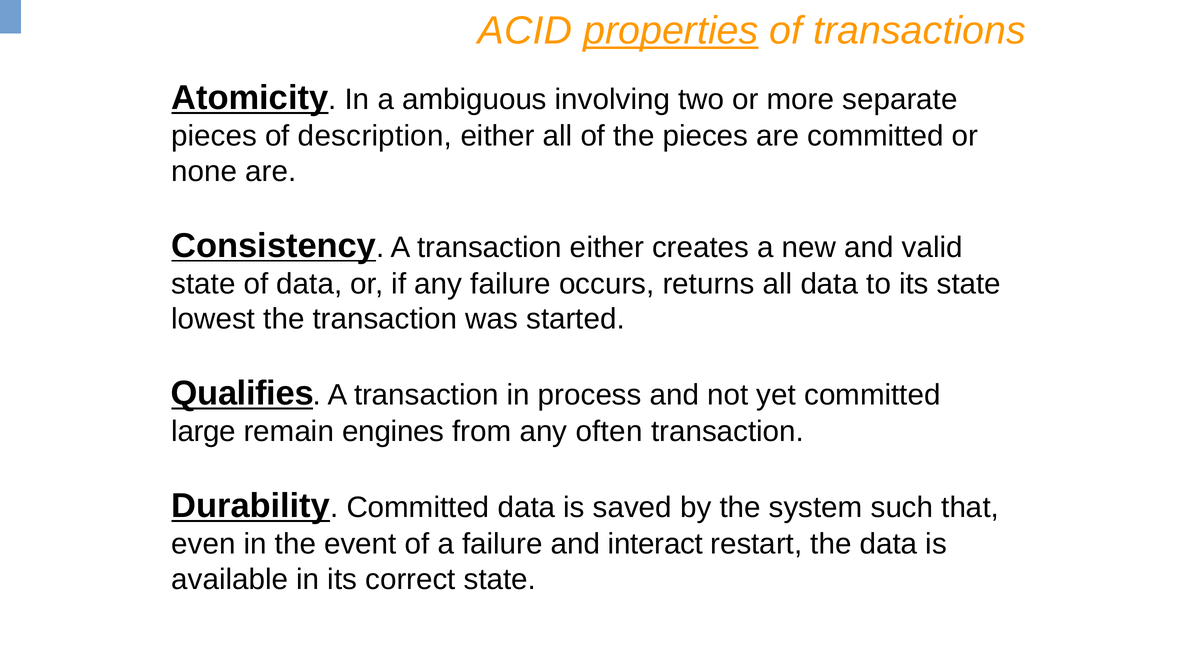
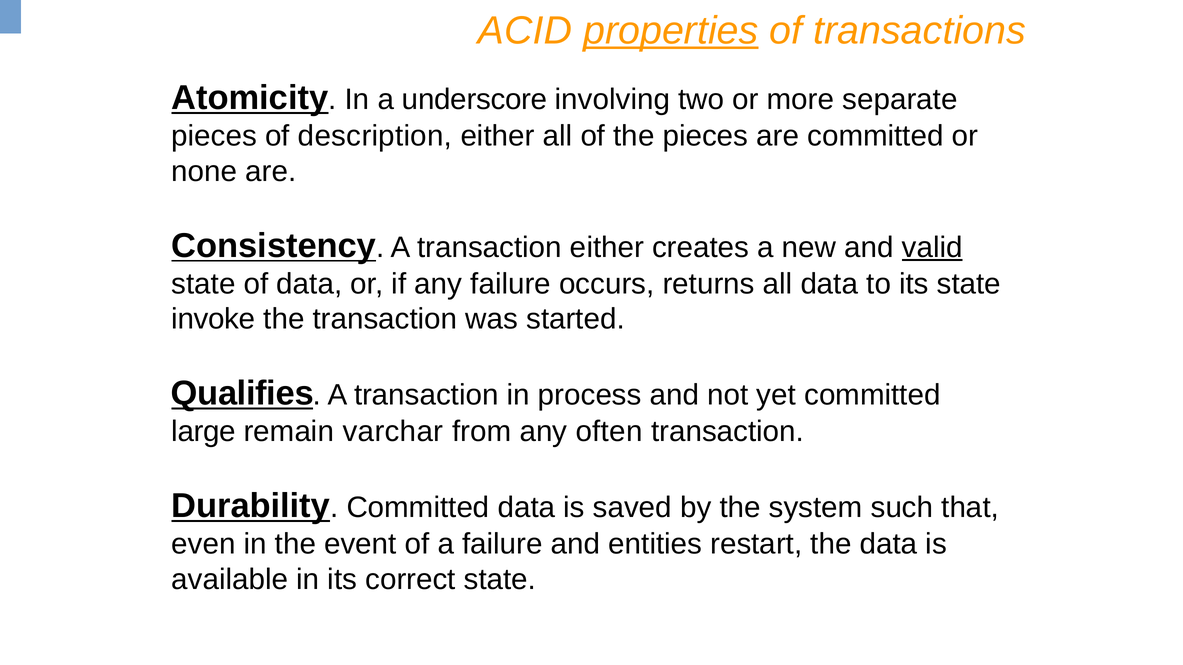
ambiguous: ambiguous -> underscore (475, 100)
valid underline: none -> present (932, 247)
lowest: lowest -> invoke (213, 319)
engines: engines -> varchar (393, 432)
interact: interact -> entities (655, 544)
